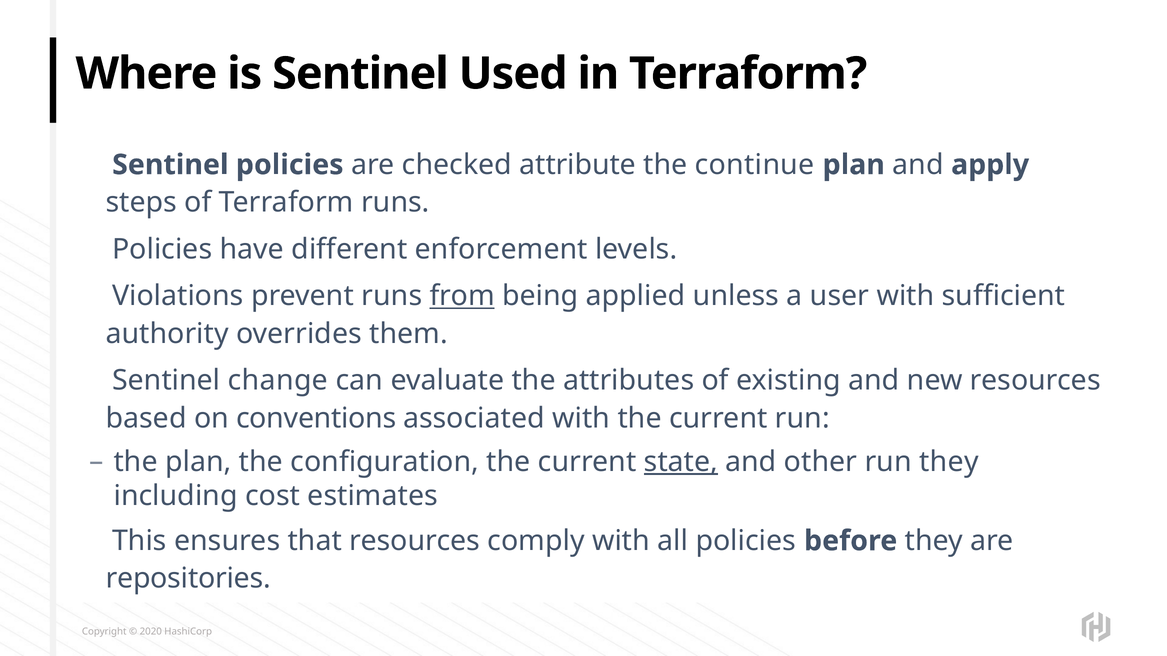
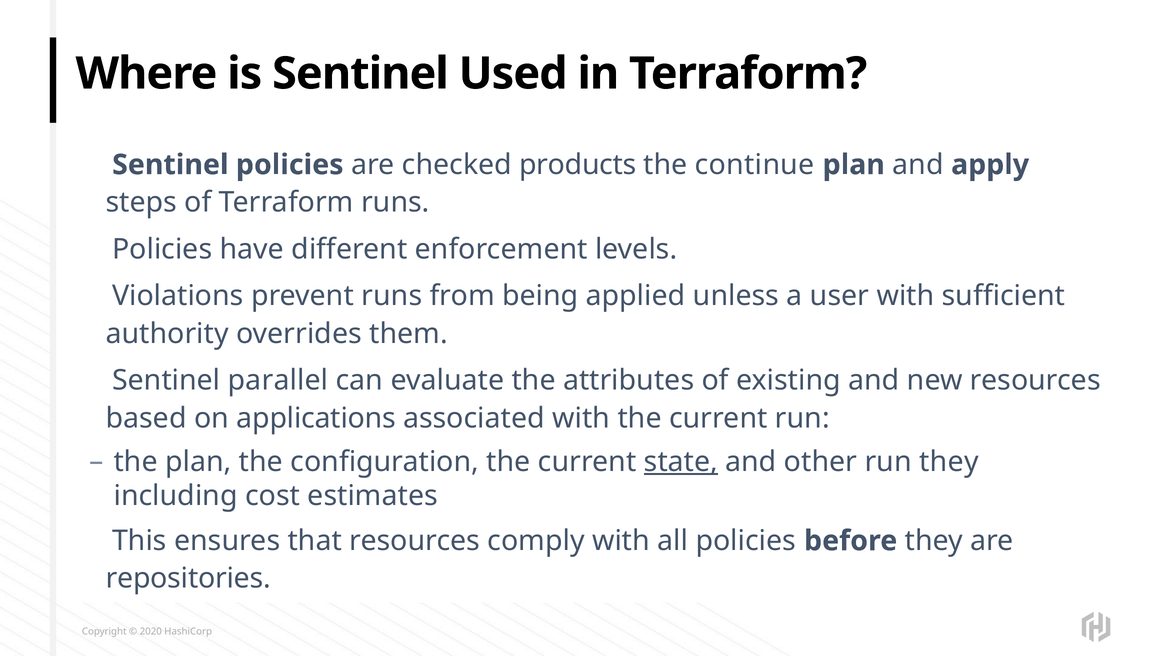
attribute: attribute -> products (578, 165)
from underline: present -> none (462, 296)
change: change -> parallel (278, 381)
conventions: conventions -> applications (316, 419)
